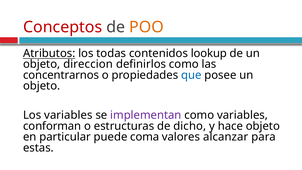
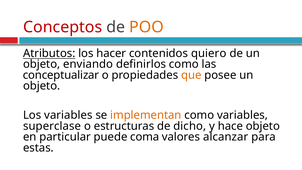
todas: todas -> hacer (111, 53)
lookup: lookup -> quiero (209, 53)
direccion: direccion -> enviando (88, 64)
concentrarnos: concentrarnos -> conceptualizar (61, 75)
que colour: blue -> orange (191, 75)
implementan colour: purple -> orange (146, 115)
conforman: conforman -> superclase (52, 126)
